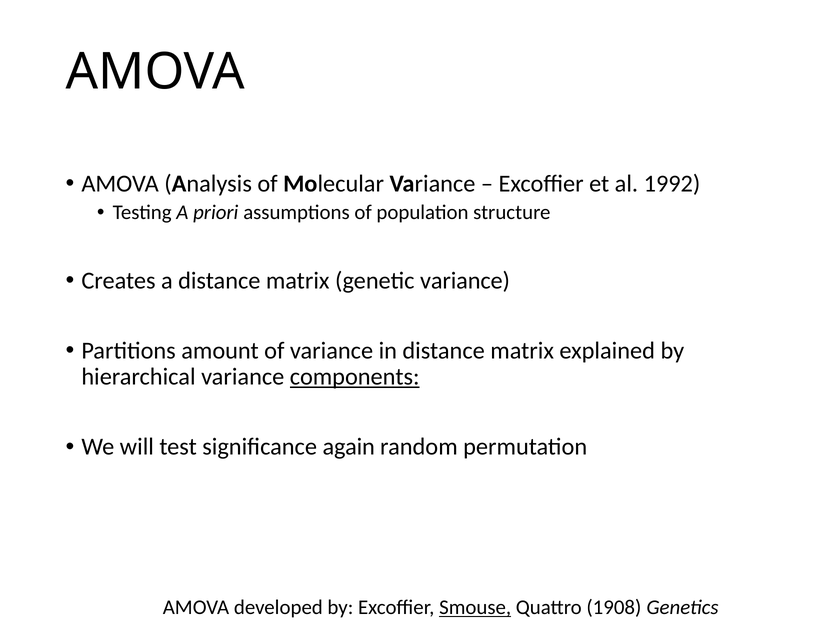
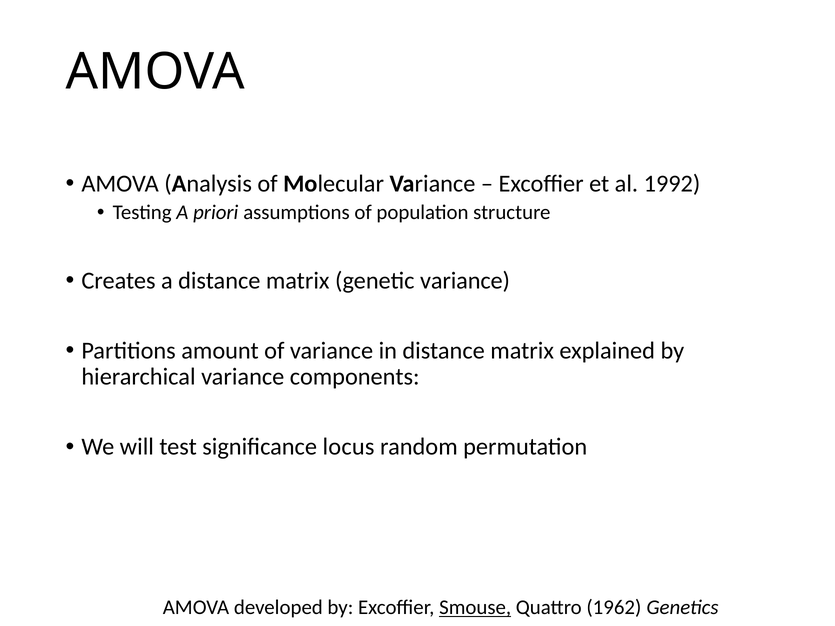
components underline: present -> none (355, 377)
again: again -> locus (348, 447)
1908: 1908 -> 1962 (614, 608)
